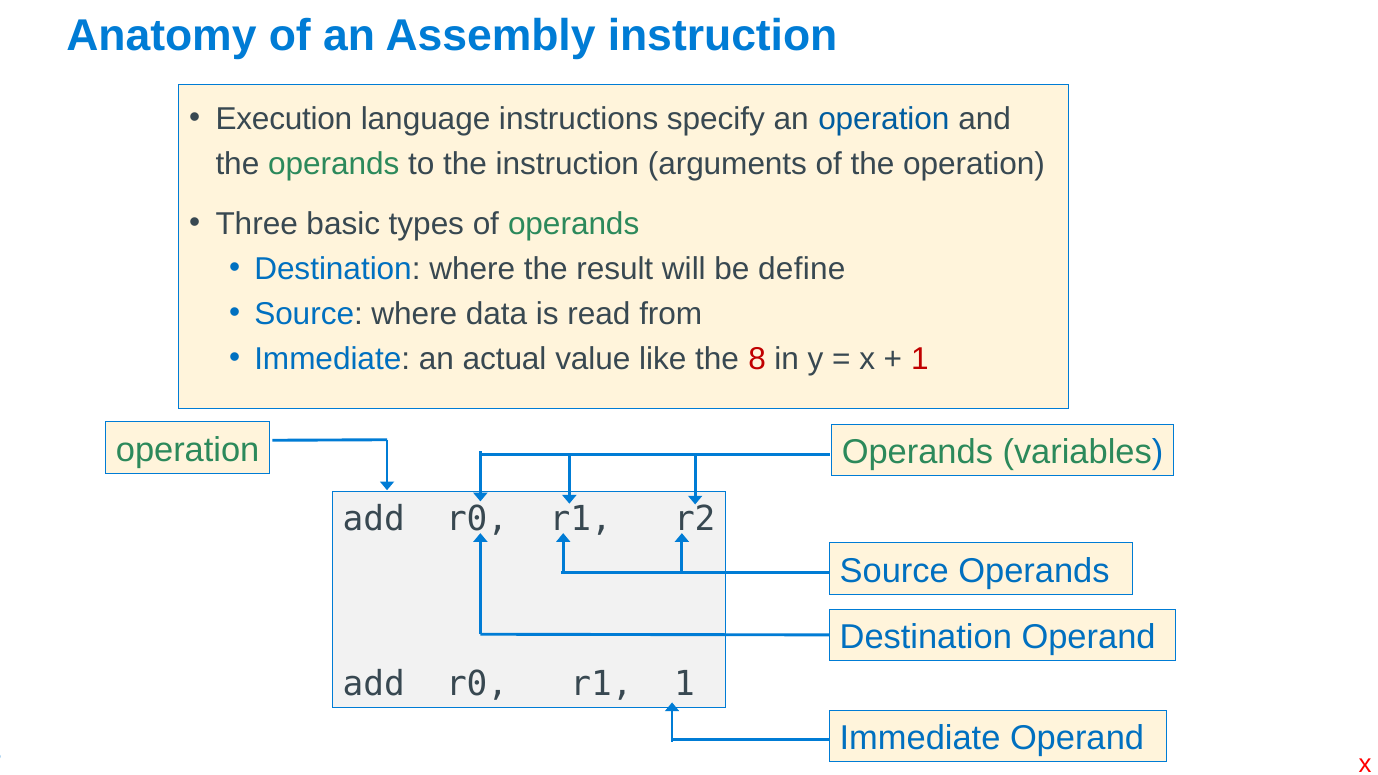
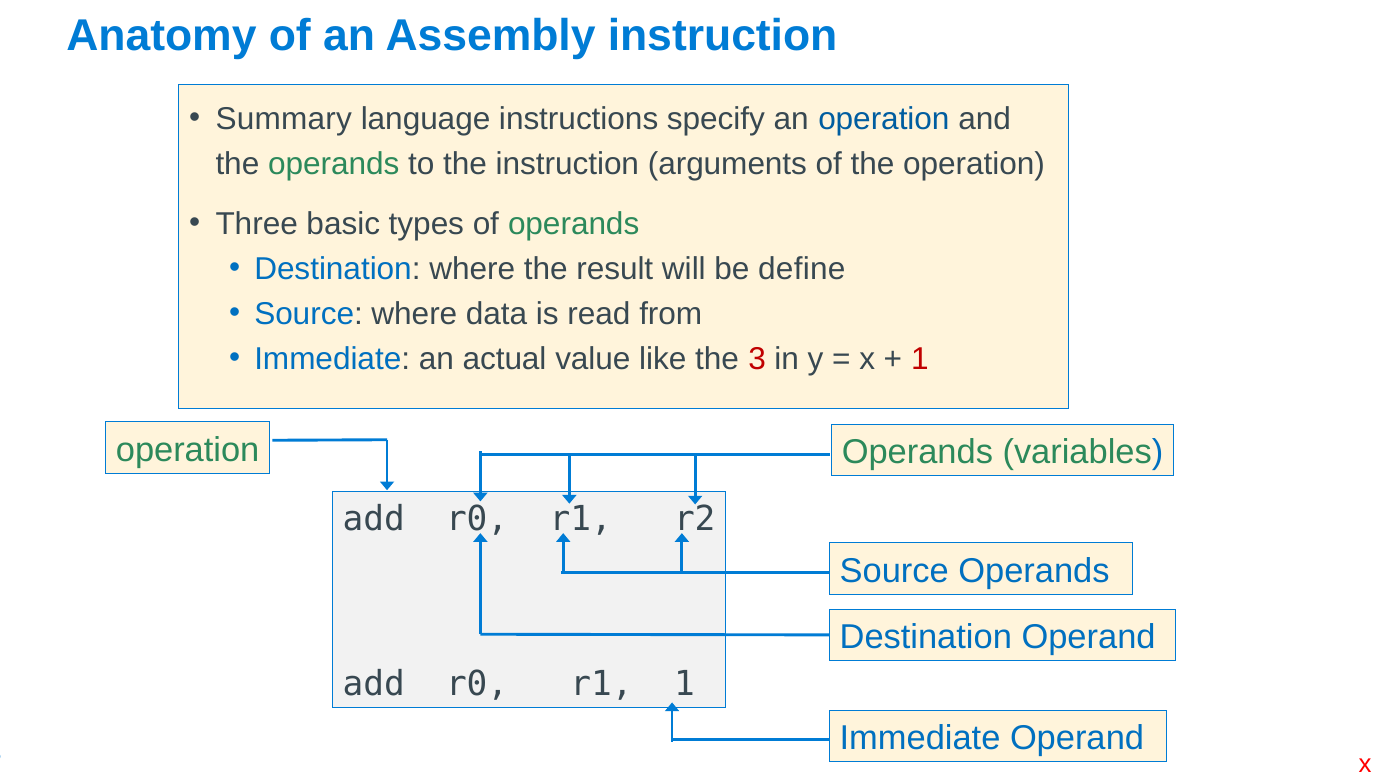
Execution: Execution -> Summary (284, 119)
8: 8 -> 3 (757, 359)
